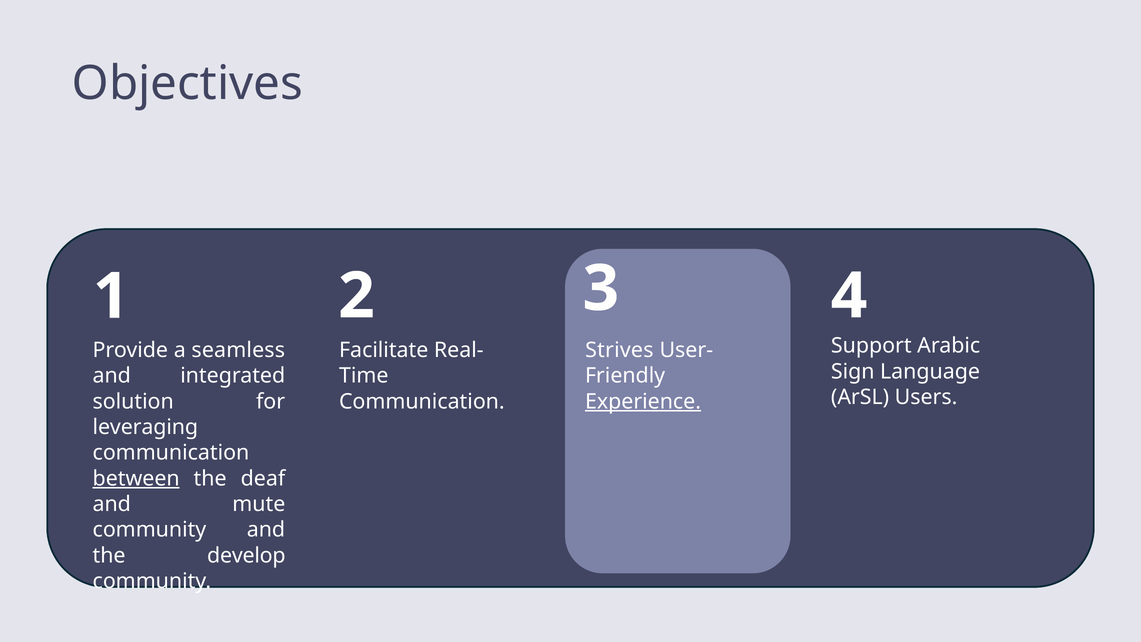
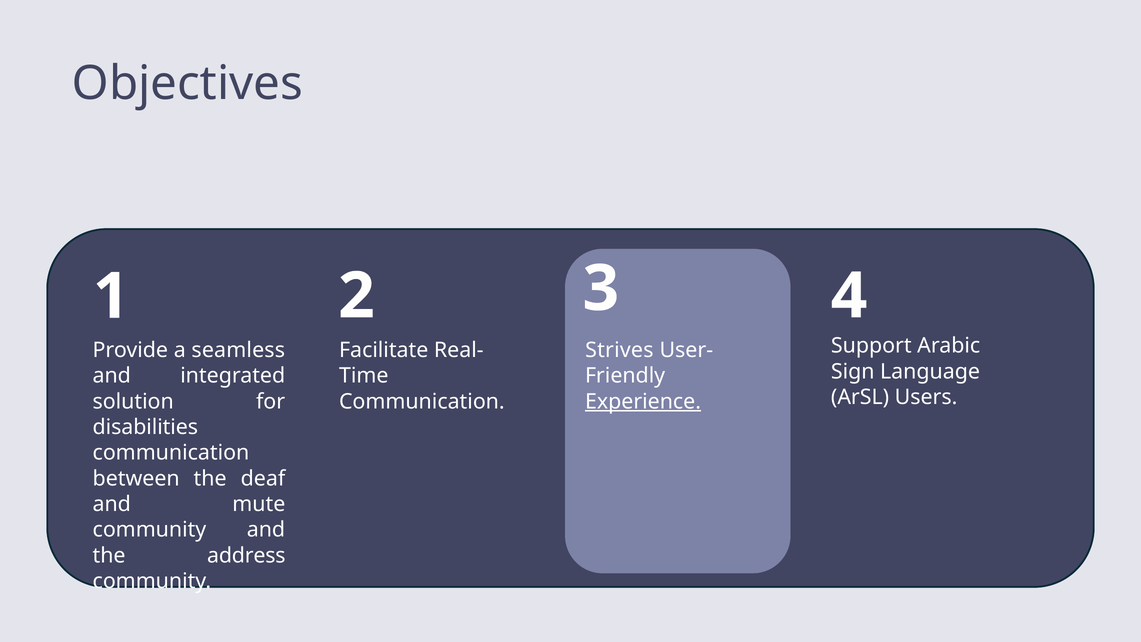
leveraging: leveraging -> disabilities (145, 427)
between underline: present -> none (136, 478)
develop: develop -> address (246, 555)
